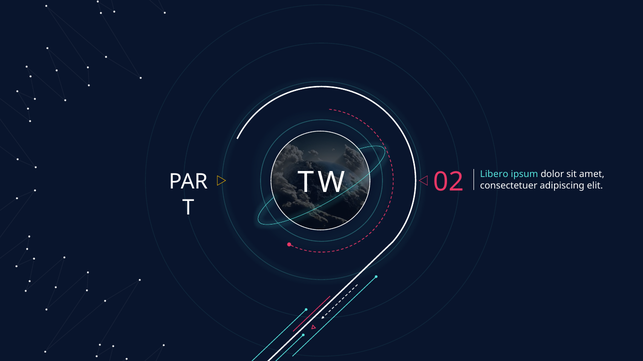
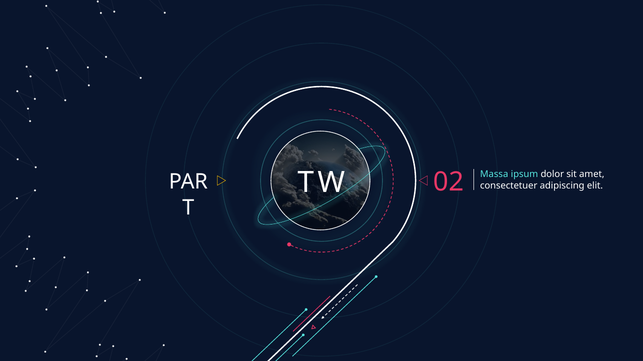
Libero: Libero -> Massa (494, 175)
